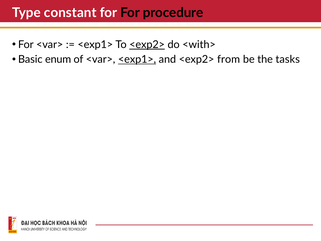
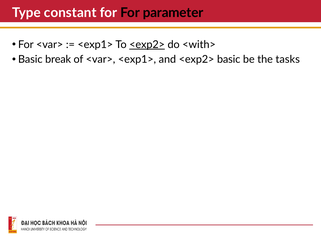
procedure: procedure -> parameter (173, 13)
enum: enum -> break (58, 59)
<exp1> underline: present -> none (137, 59)
<exp2> from: from -> basic (229, 59)
